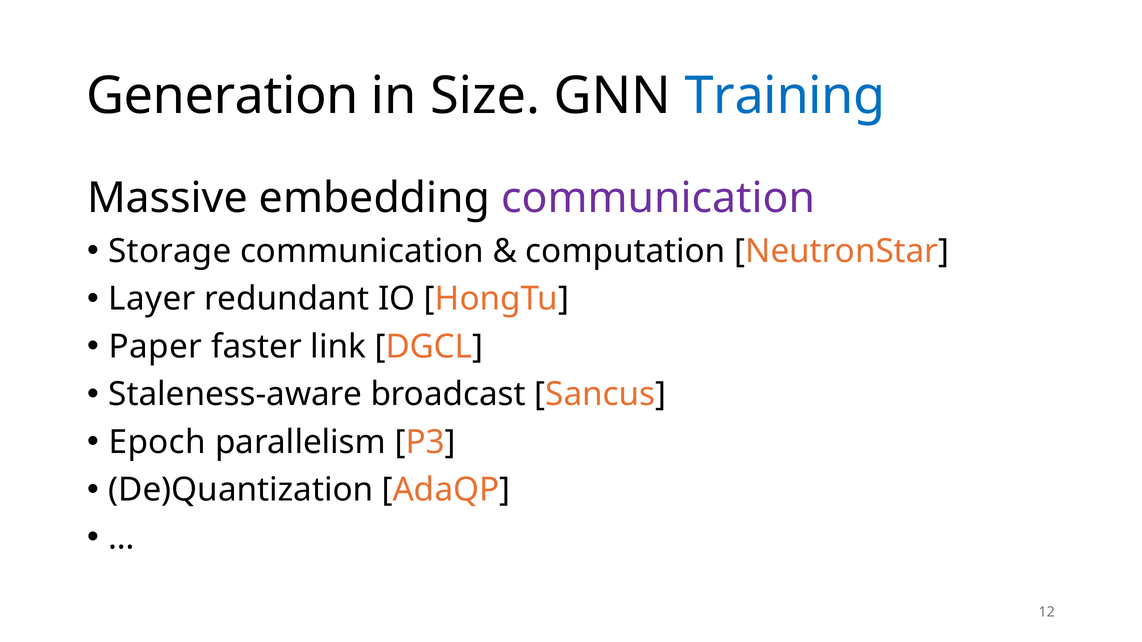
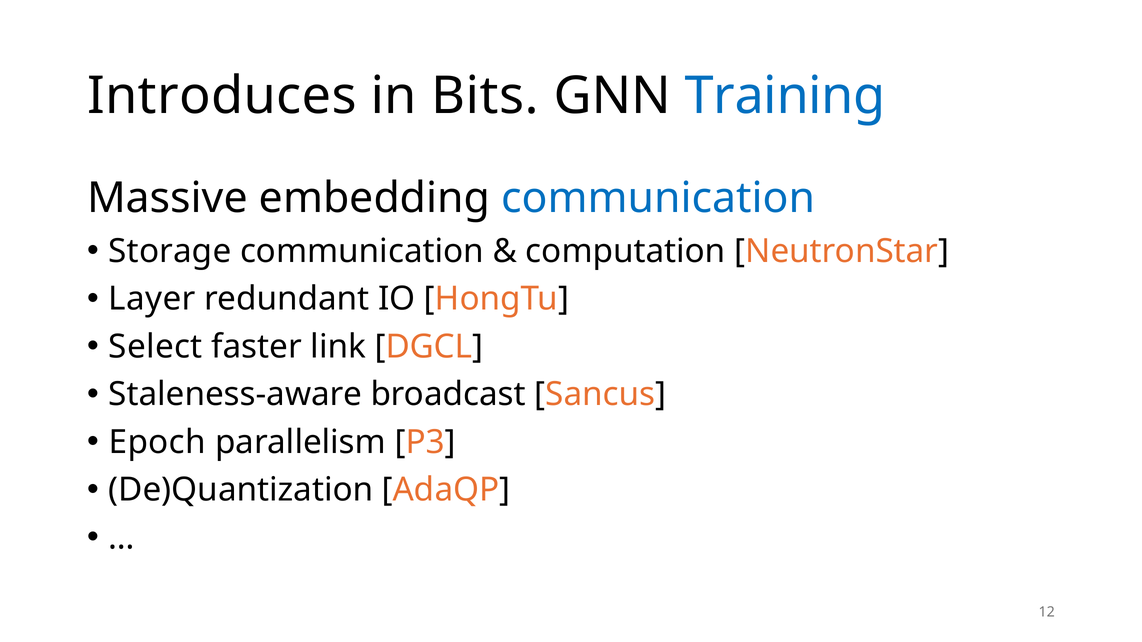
Generation: Generation -> Introduces (222, 96)
Size: Size -> Bits (485, 96)
communication colour: purple -> blue (658, 198)
Paper: Paper -> Select (155, 347)
